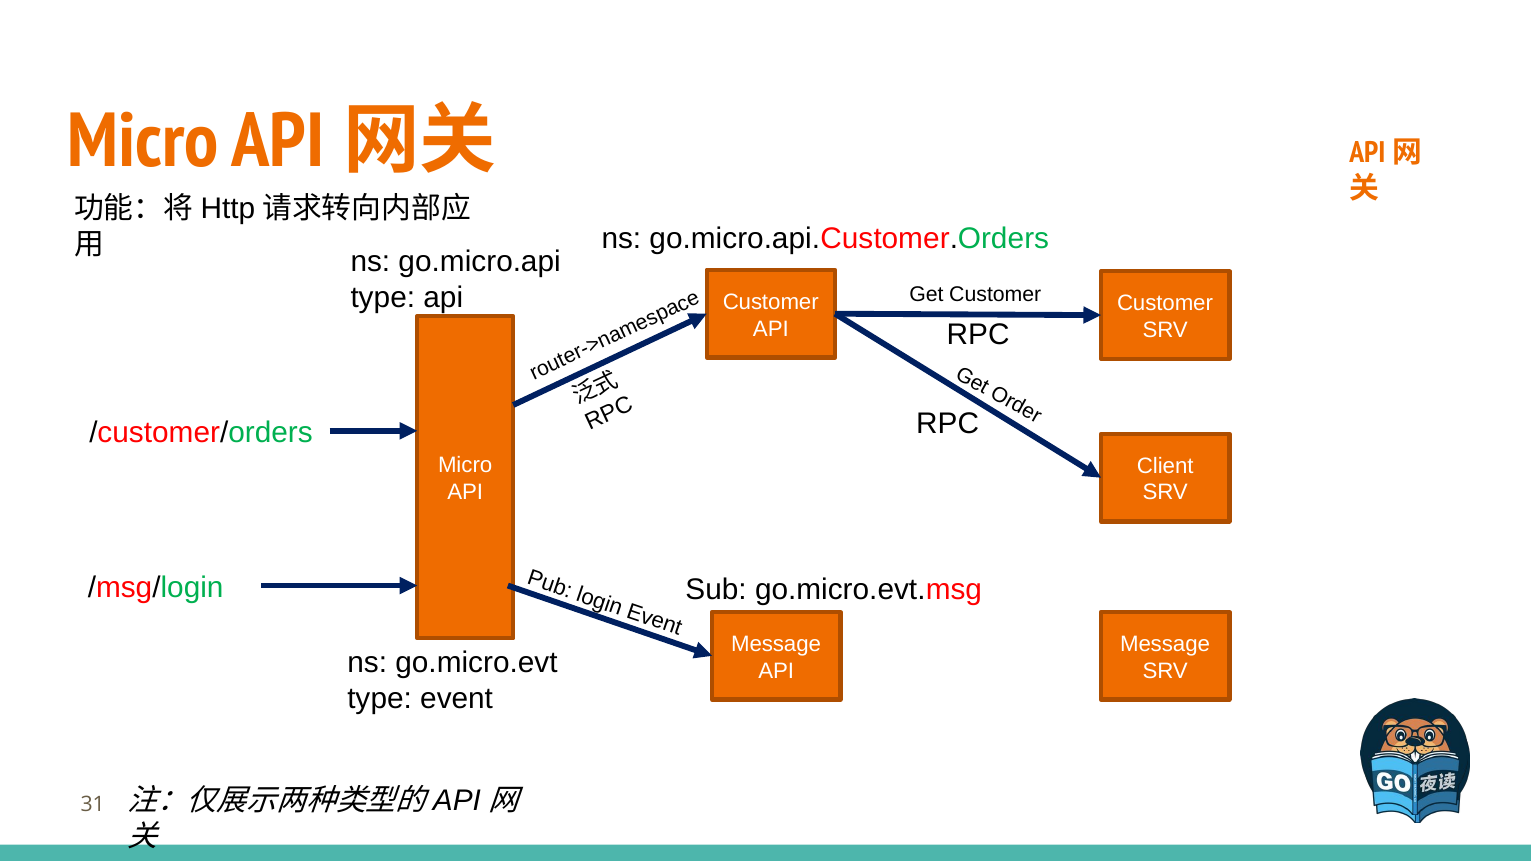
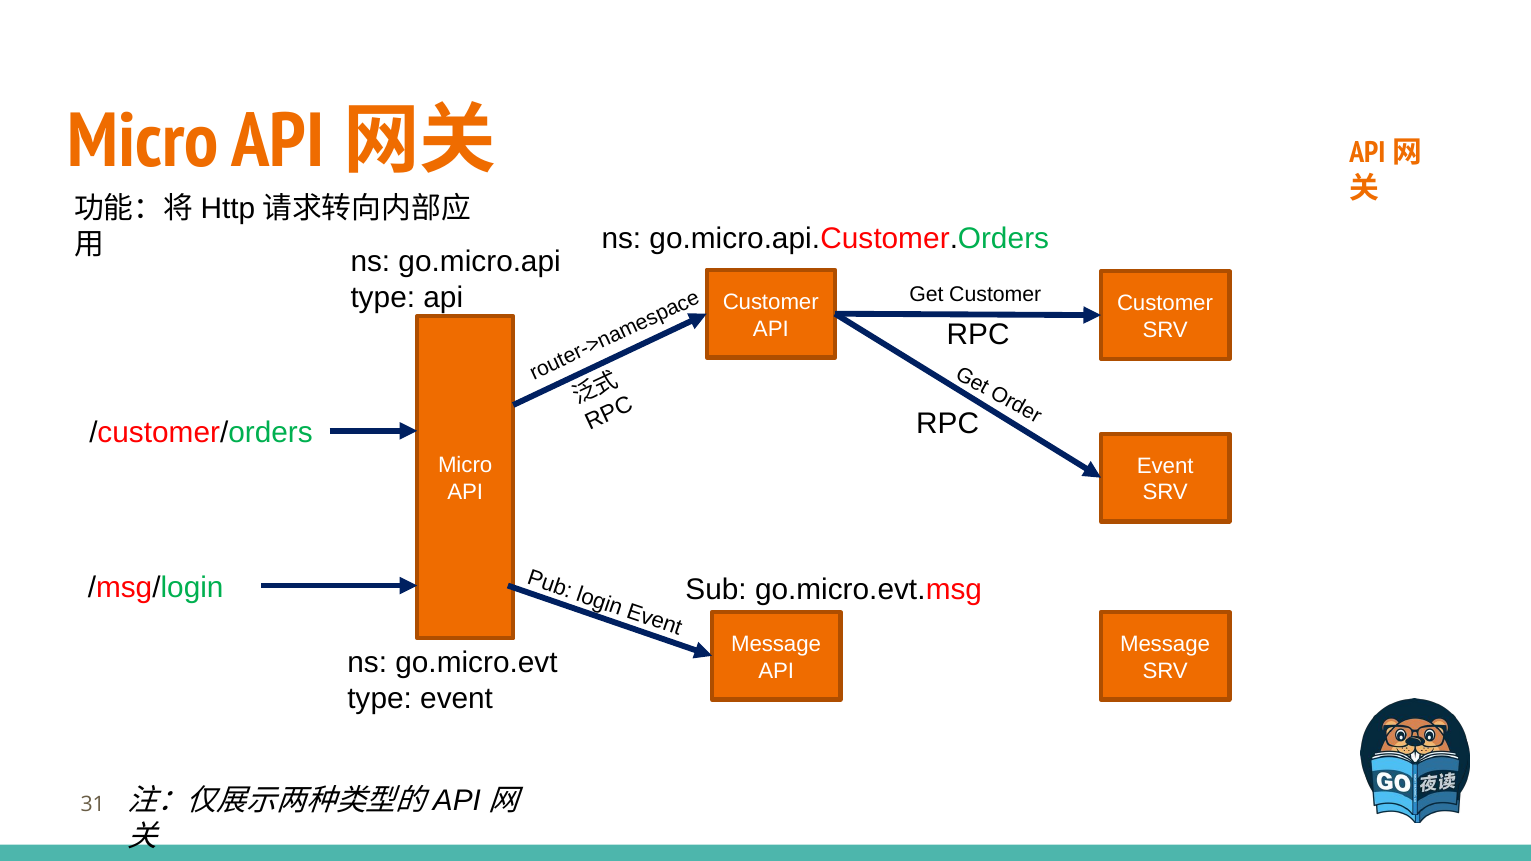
Client: Client -> Event (1165, 466)
